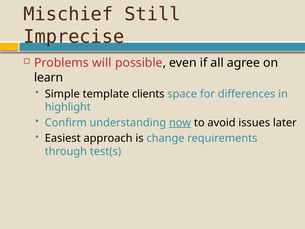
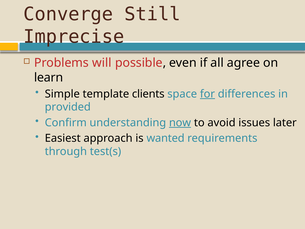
Mischief: Mischief -> Converge (68, 14)
for underline: none -> present (207, 94)
highlight: highlight -> provided (68, 107)
change: change -> wanted (166, 138)
